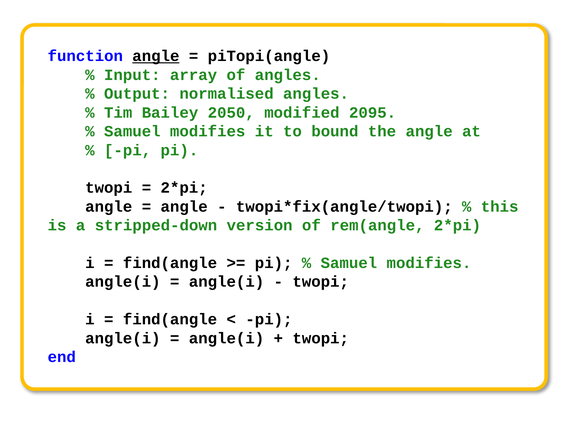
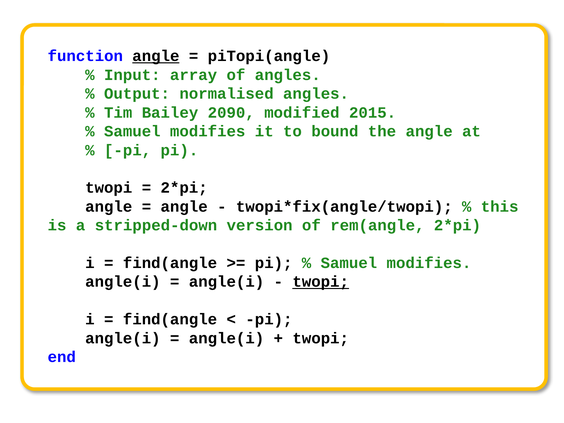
2050: 2050 -> 2090 (231, 113)
2095: 2095 -> 2015 (373, 113)
twopi underline: none -> present (321, 282)
